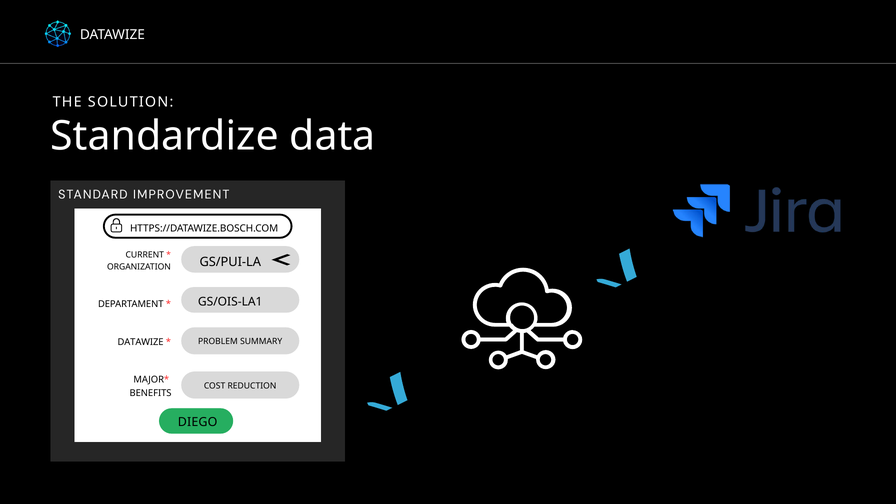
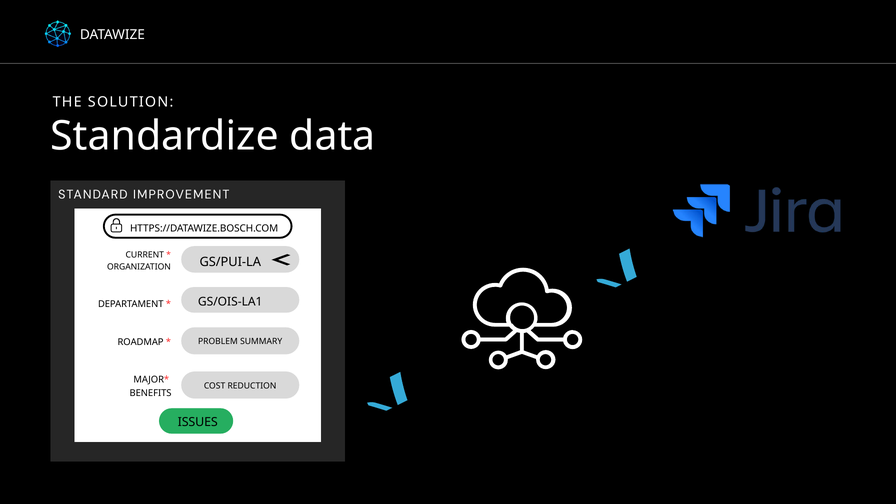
DATAWIZE: DATAWIZE -> ROADMAP (141, 342)
DIEGO: DIEGO -> ISSUES (198, 422)
